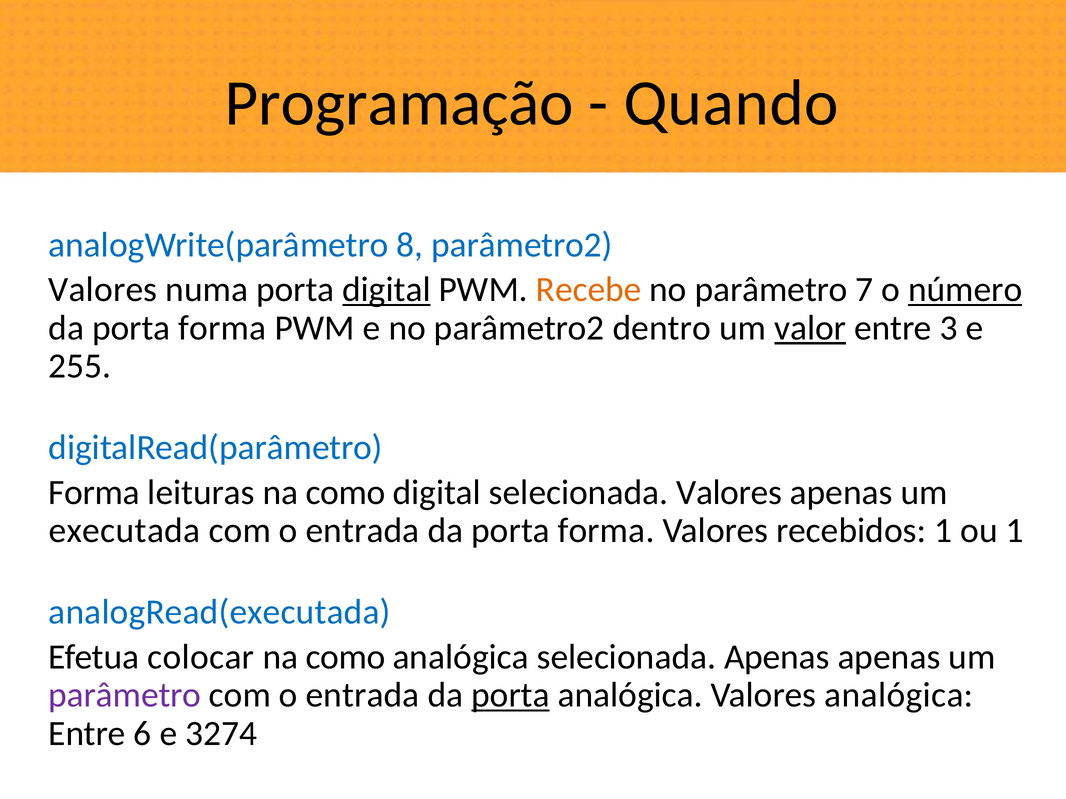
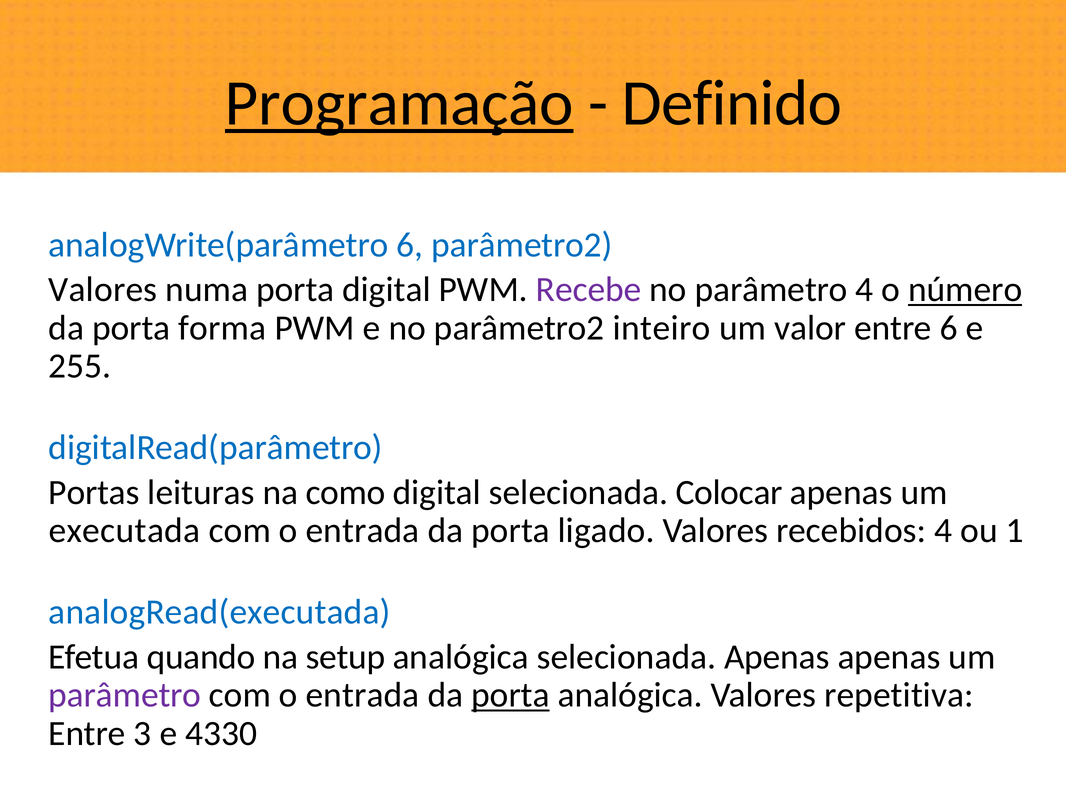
Programação underline: none -> present (399, 103)
Quando: Quando -> Definido (732, 103)
analogWrite(parâmetro 8: 8 -> 6 (410, 245)
digital underline: present -> none (386, 290)
Recebe colour: orange -> purple (589, 290)
parâmetro 7: 7 -> 4 (864, 290)
dentro: dentro -> inteiro (662, 328)
valor underline: present -> none (810, 328)
entre 3: 3 -> 6 (949, 328)
Forma: Forma -> Portas (94, 493)
selecionada Valores: Valores -> Colocar (729, 493)
forma: forma -> ligado (606, 531)
recebidos 1: 1 -> 4 (943, 531)
colocar: colocar -> quando (201, 657)
como: como -> setup (346, 657)
Valores analógica: analógica -> repetitiva (899, 696)
6: 6 -> 3 (142, 734)
3274: 3274 -> 4330 (221, 734)
